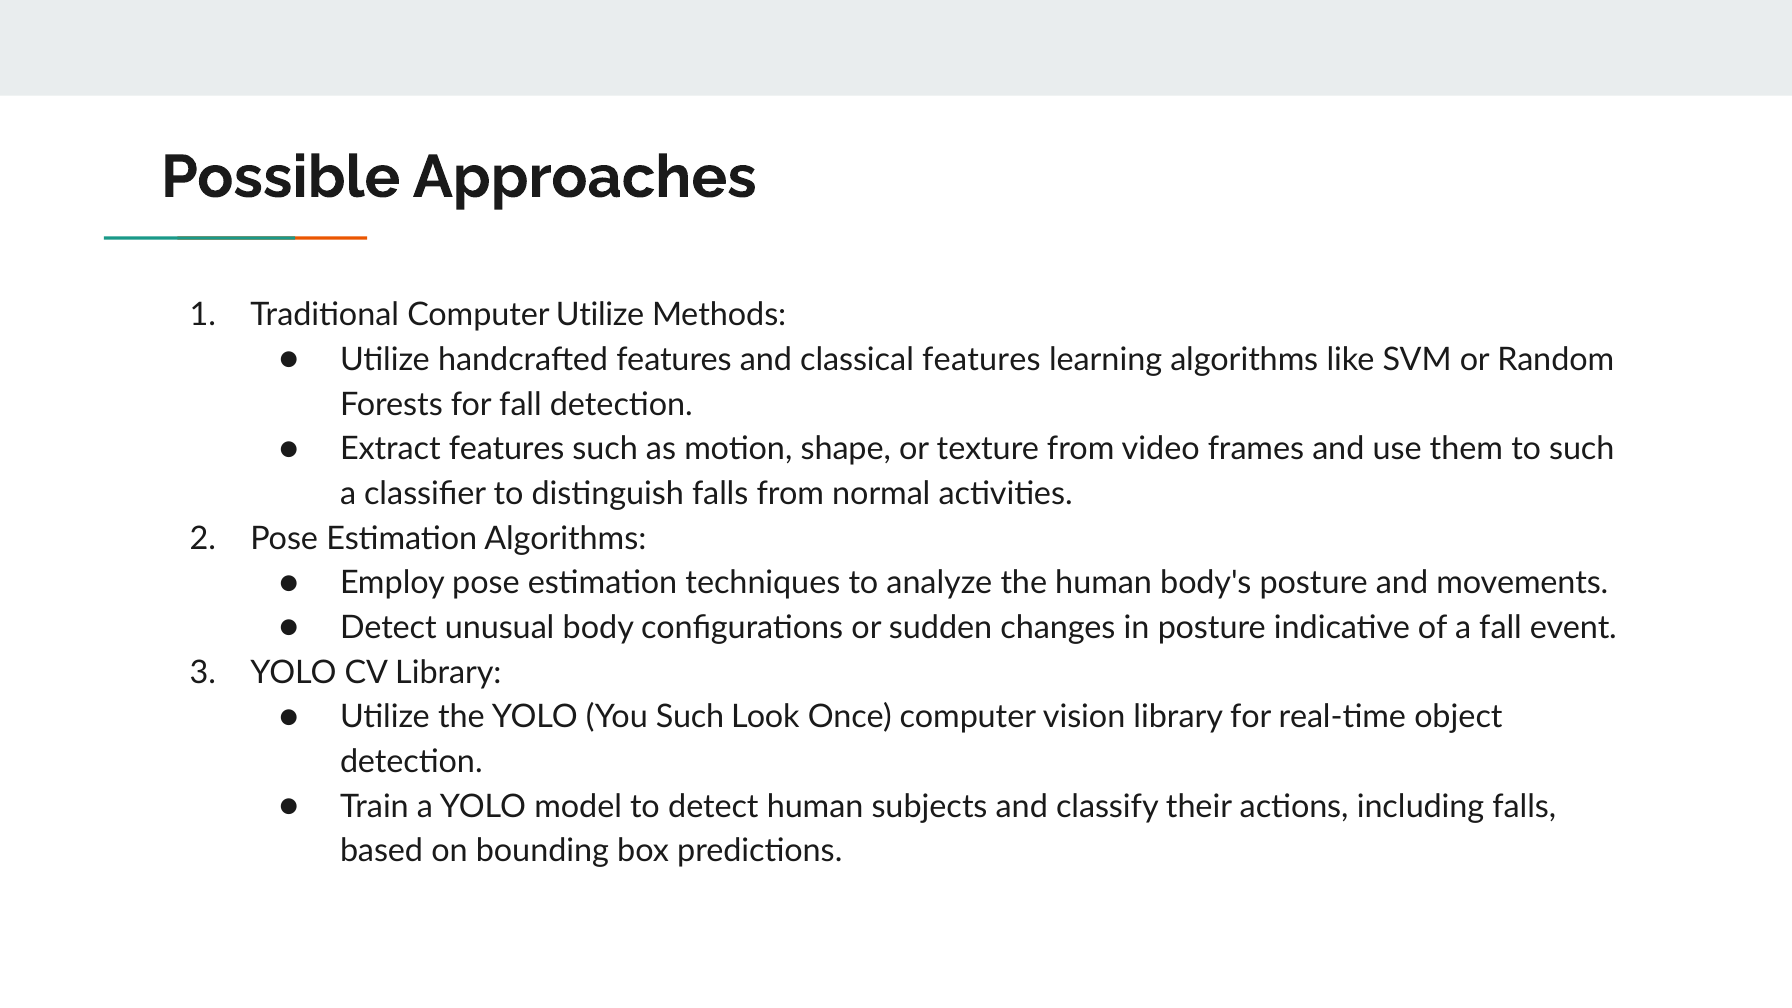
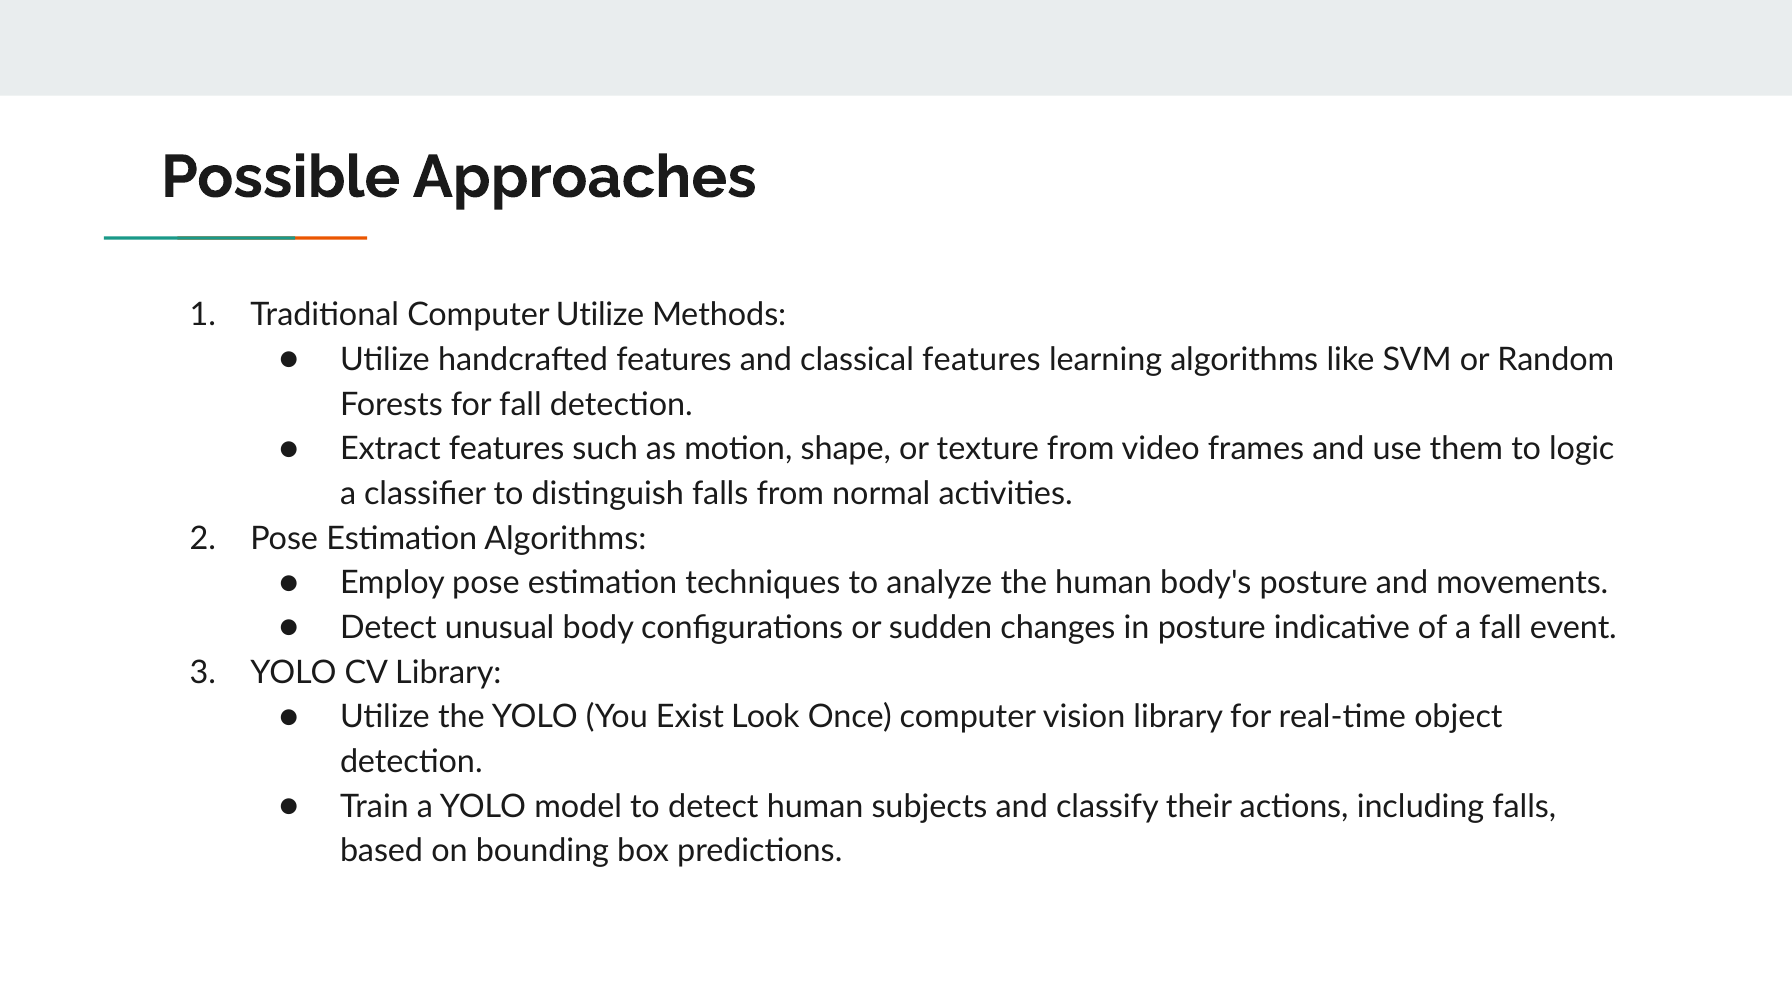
to such: such -> logic (1582, 449)
You Such: Such -> Exist (690, 717)
